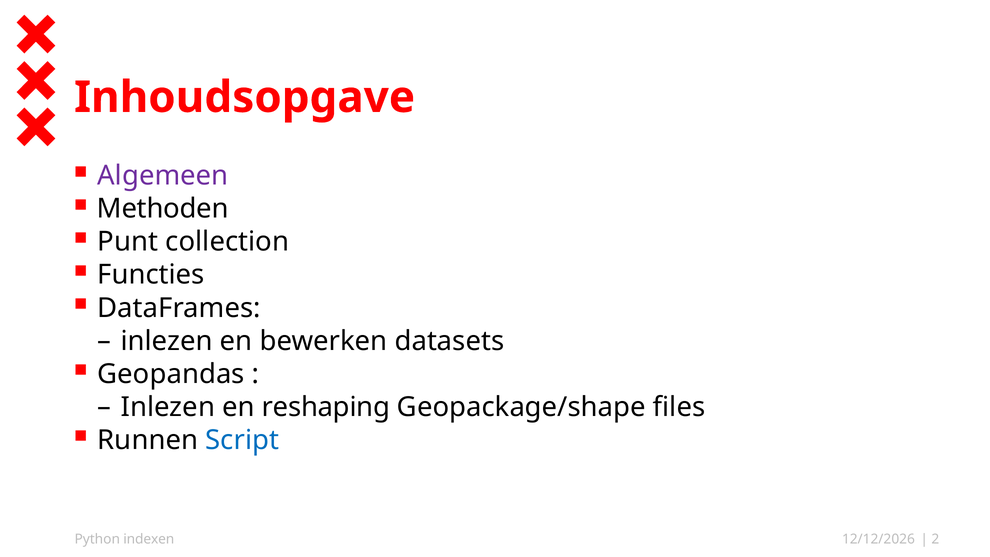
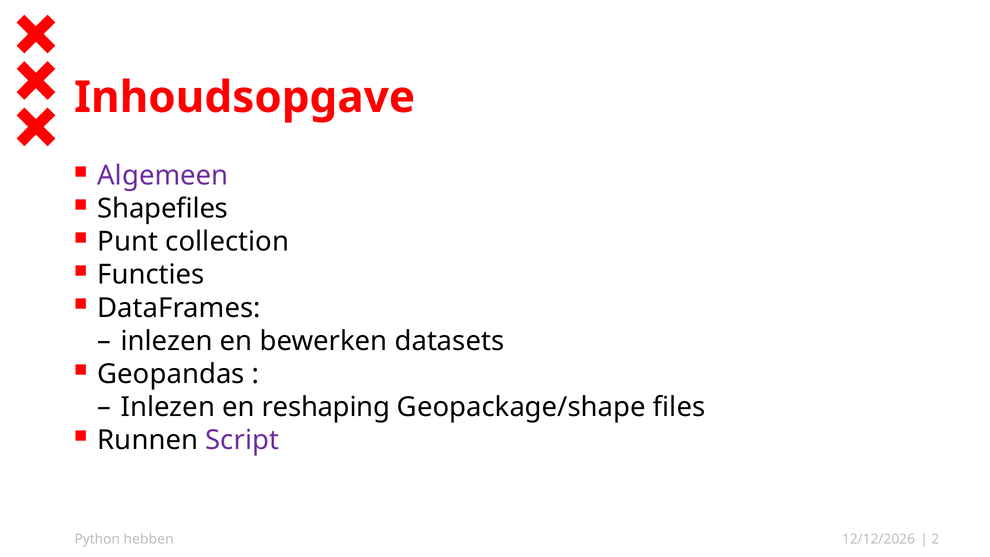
Methoden: Methoden -> Shapefiles (163, 209)
Script colour: blue -> purple (242, 440)
indexen: indexen -> hebben (149, 539)
